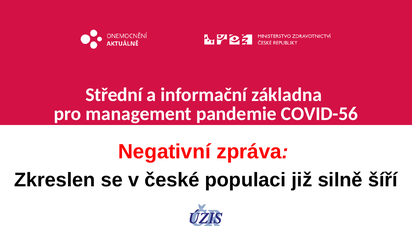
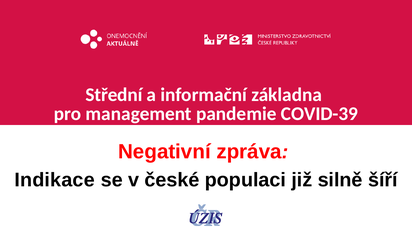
COVID-56: COVID-56 -> COVID-39 (319, 114)
Zkreslen: Zkreslen -> Indikace (55, 180)
